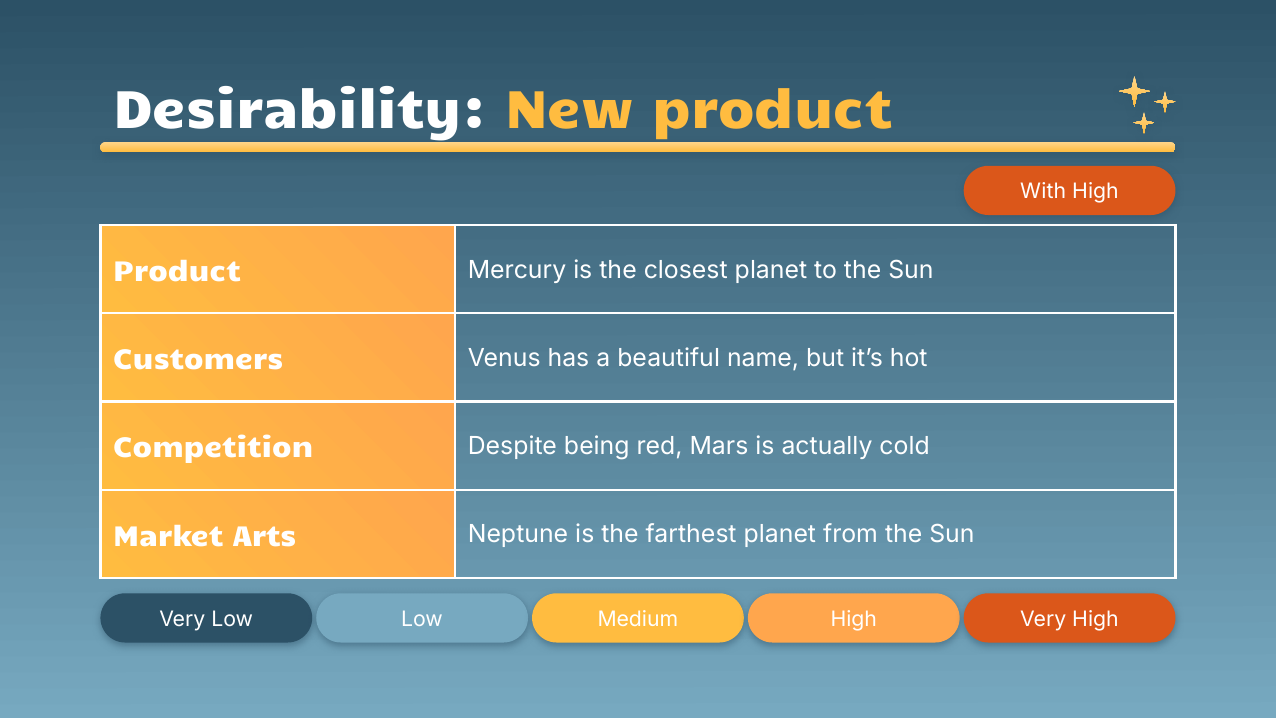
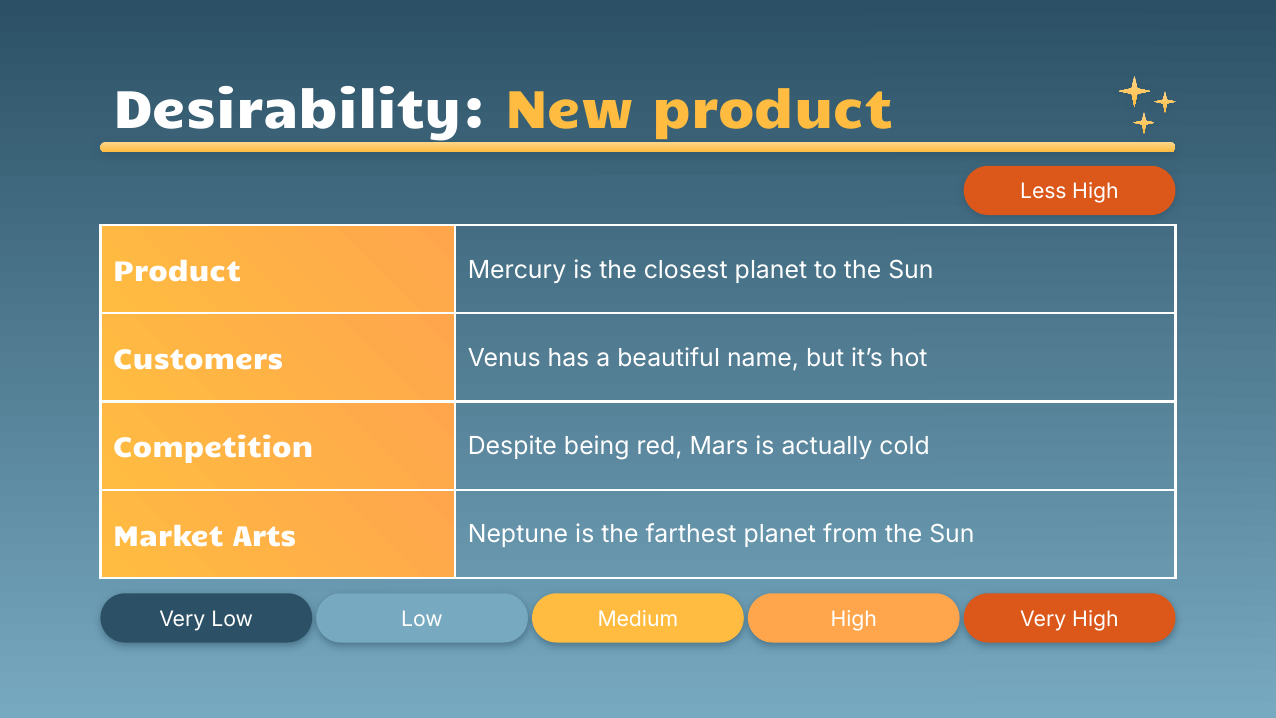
With: With -> Less (1043, 192)
